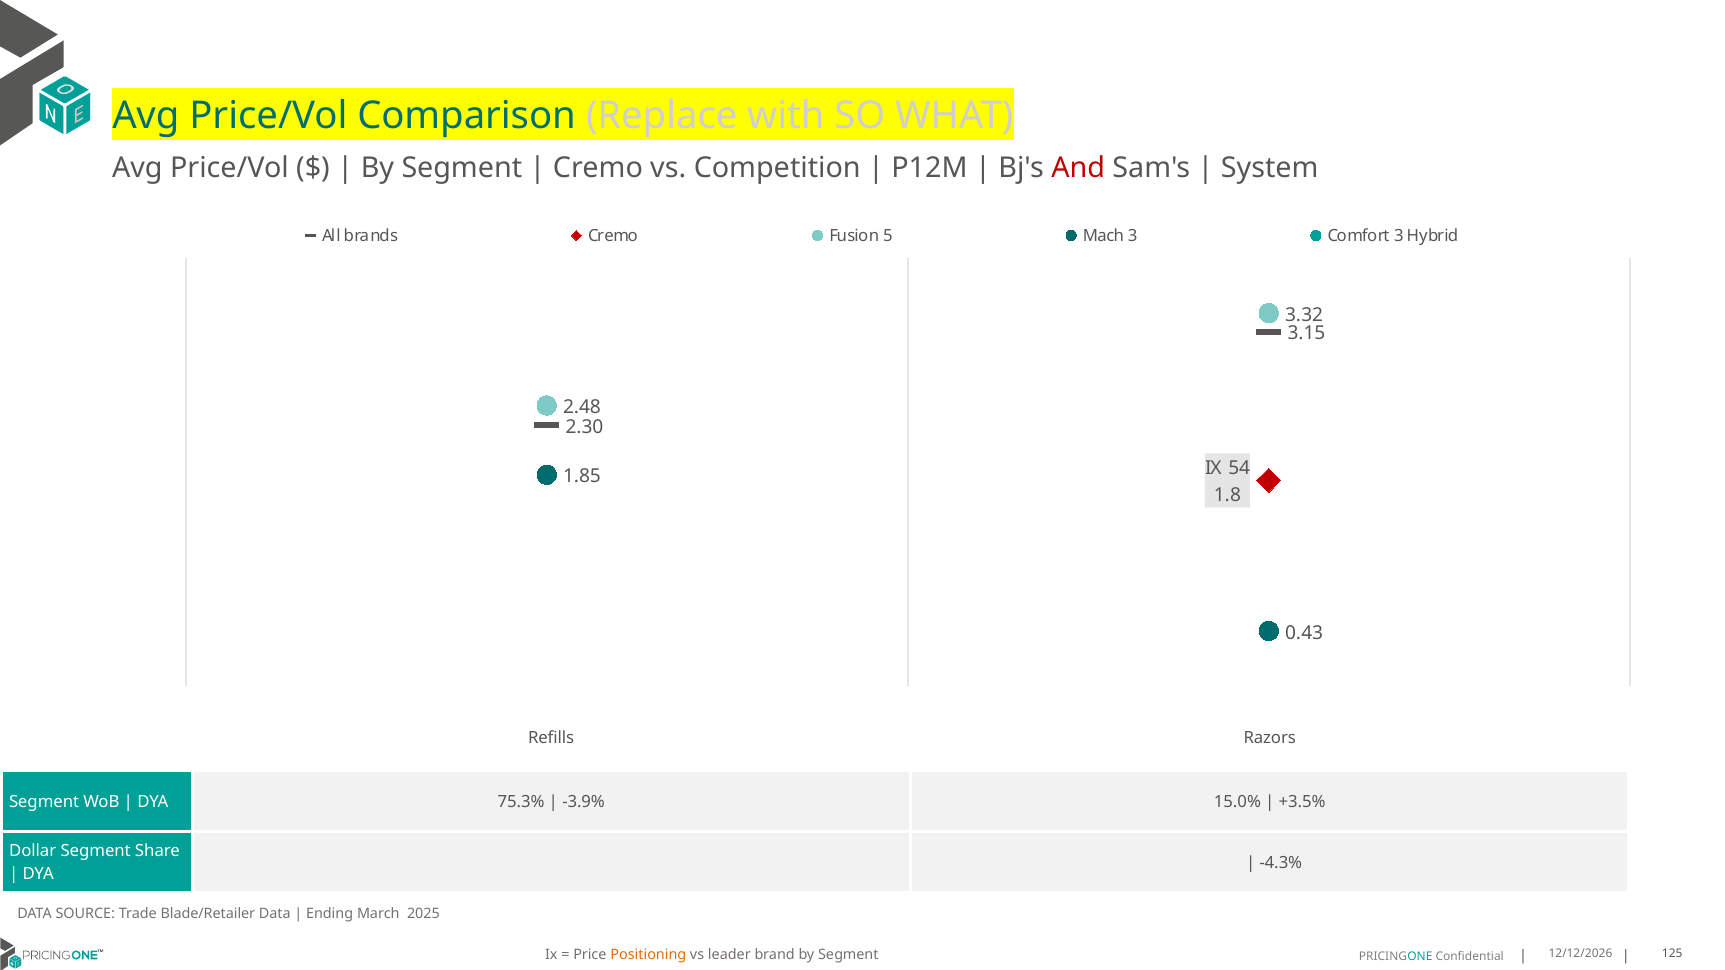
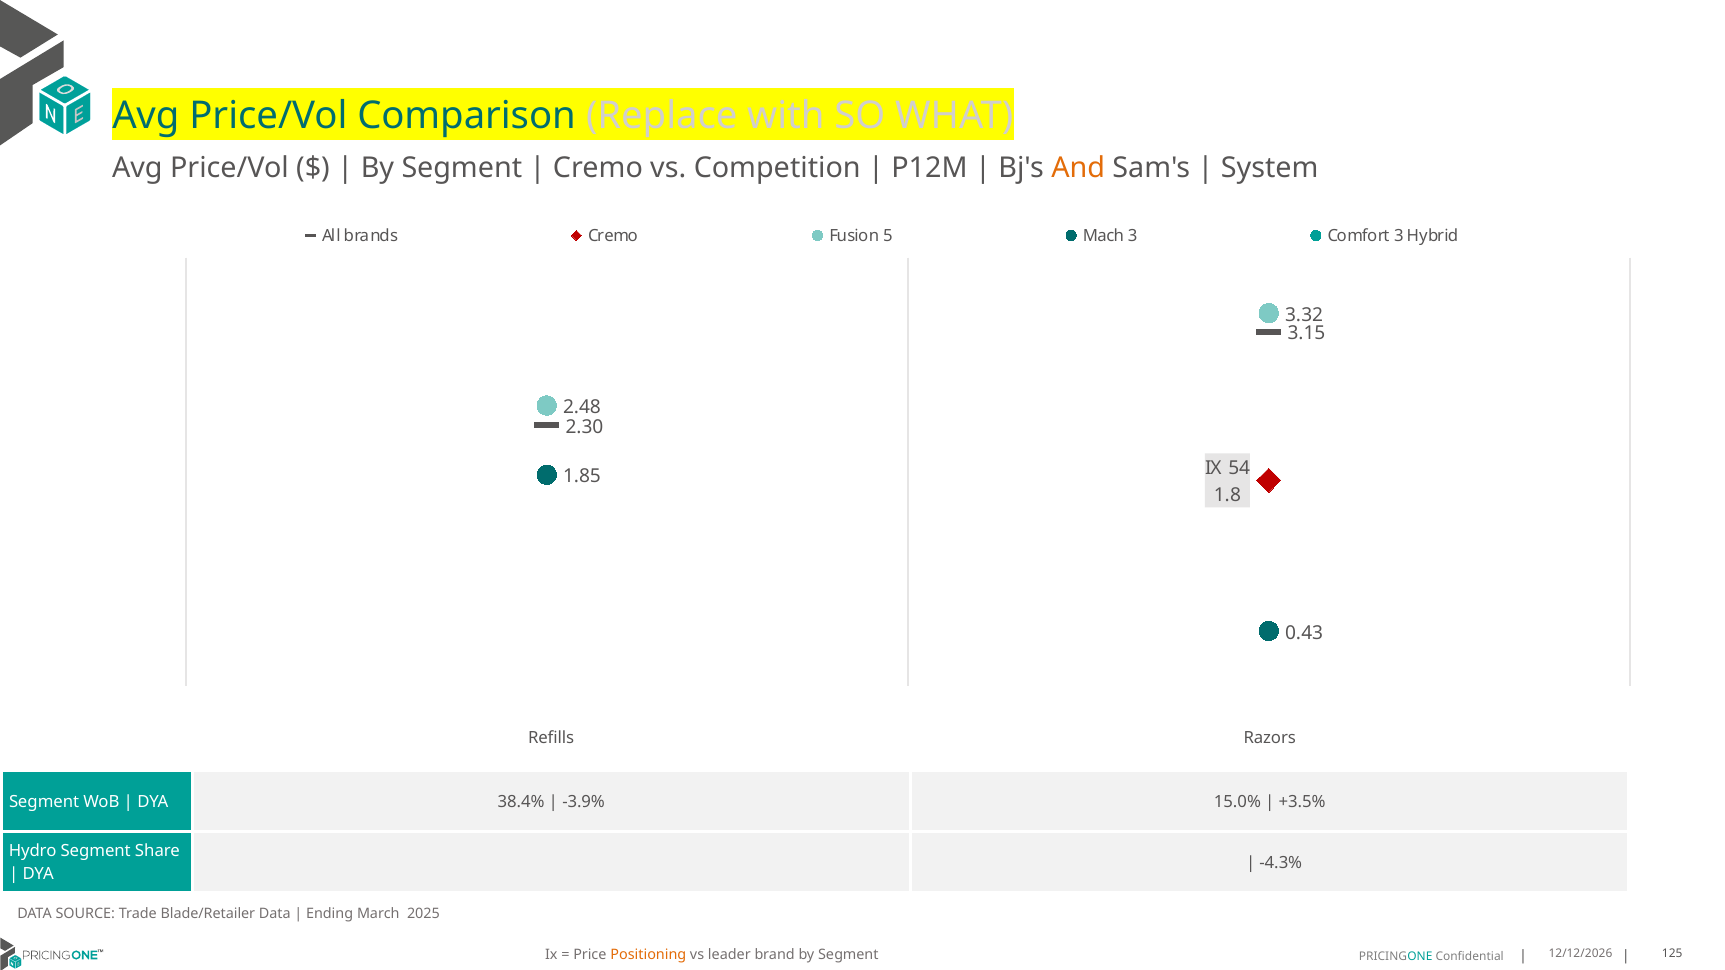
And colour: red -> orange (1078, 168)
75.3%: 75.3% -> 38.4% (521, 802)
Dollar: Dollar -> Hydro (33, 852)
